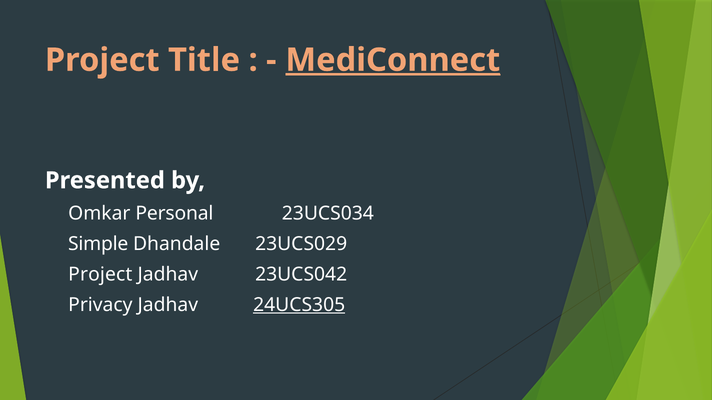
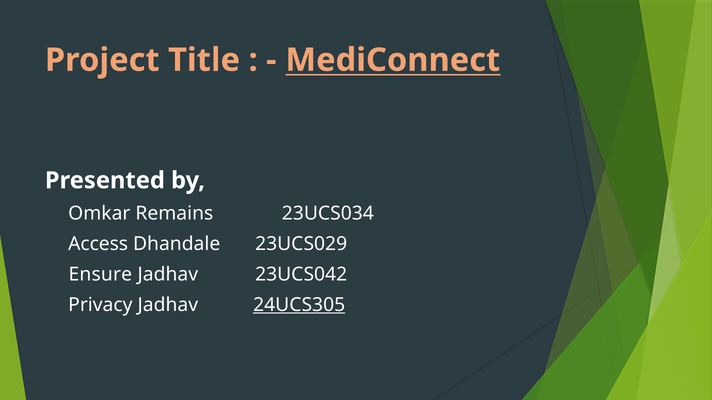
MediConnect underline: present -> none (393, 60)
Personal: Personal -> Remains (174, 214)
Simple: Simple -> Access (98, 244)
Project: Project -> Ensure (100, 275)
